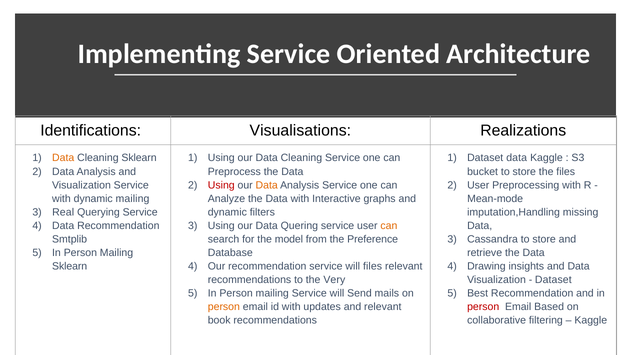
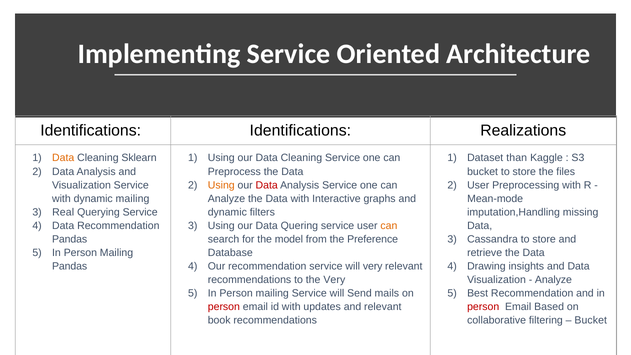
Identifications Visualisations: Visualisations -> Identifications (300, 131)
Dataset data: data -> than (517, 158)
Using colour: red -> orange (221, 185)
Data colour: orange -> red (267, 185)
Smtplib: Smtplib -> Pandas (70, 239)
Sklearn: Sklearn -> Pandas (70, 266)
will files: files -> very (373, 266)
Dataset: Dataset -> Analyze (553, 280)
person colour: orange -> red (224, 307)
Kaggle: Kaggle -> Bucket (591, 320)
